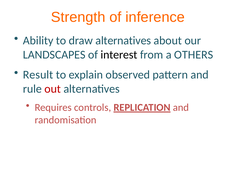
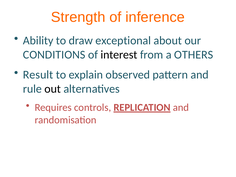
draw alternatives: alternatives -> exceptional (123, 41)
LANDSCAPES: LANDSCAPES -> CONDITIONS (54, 55)
out colour: red -> black (53, 89)
